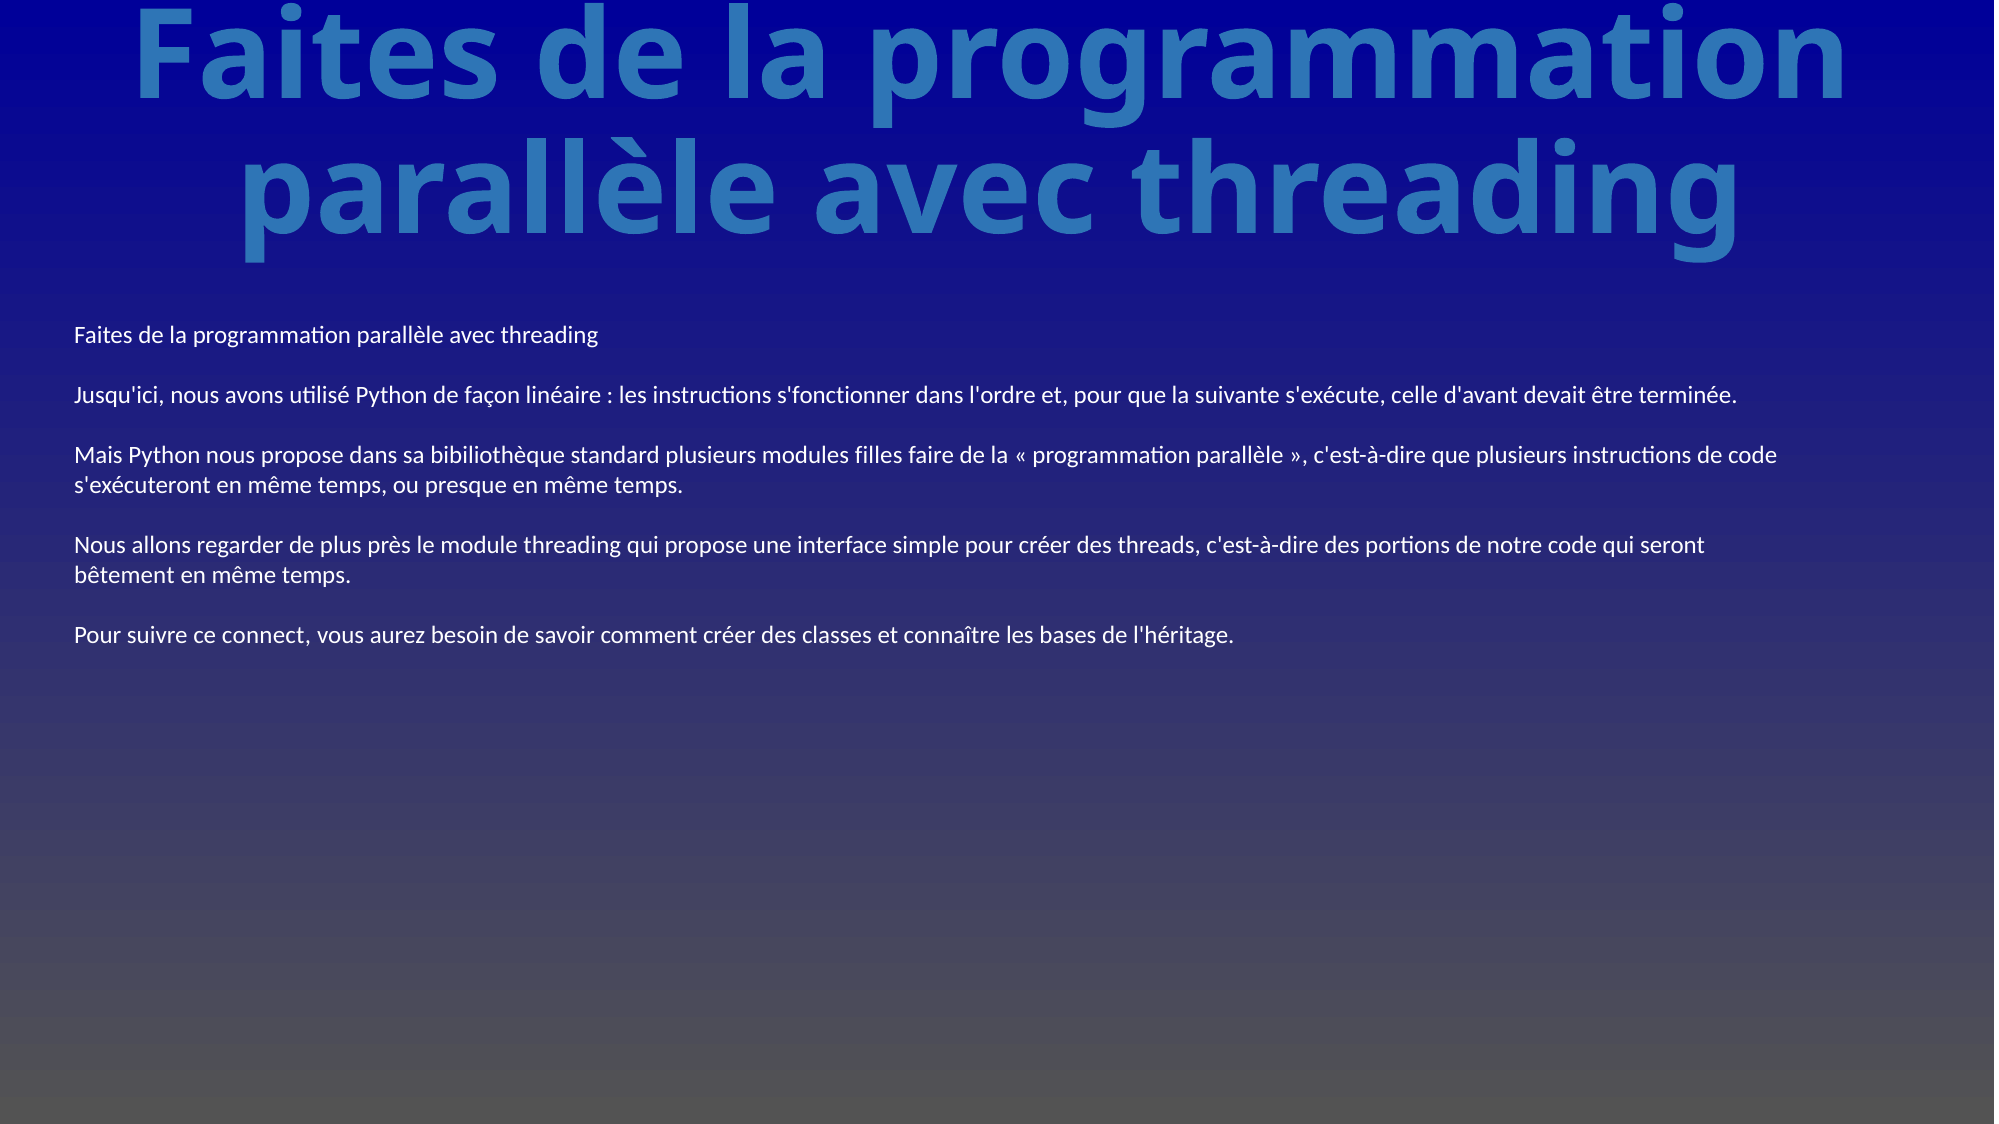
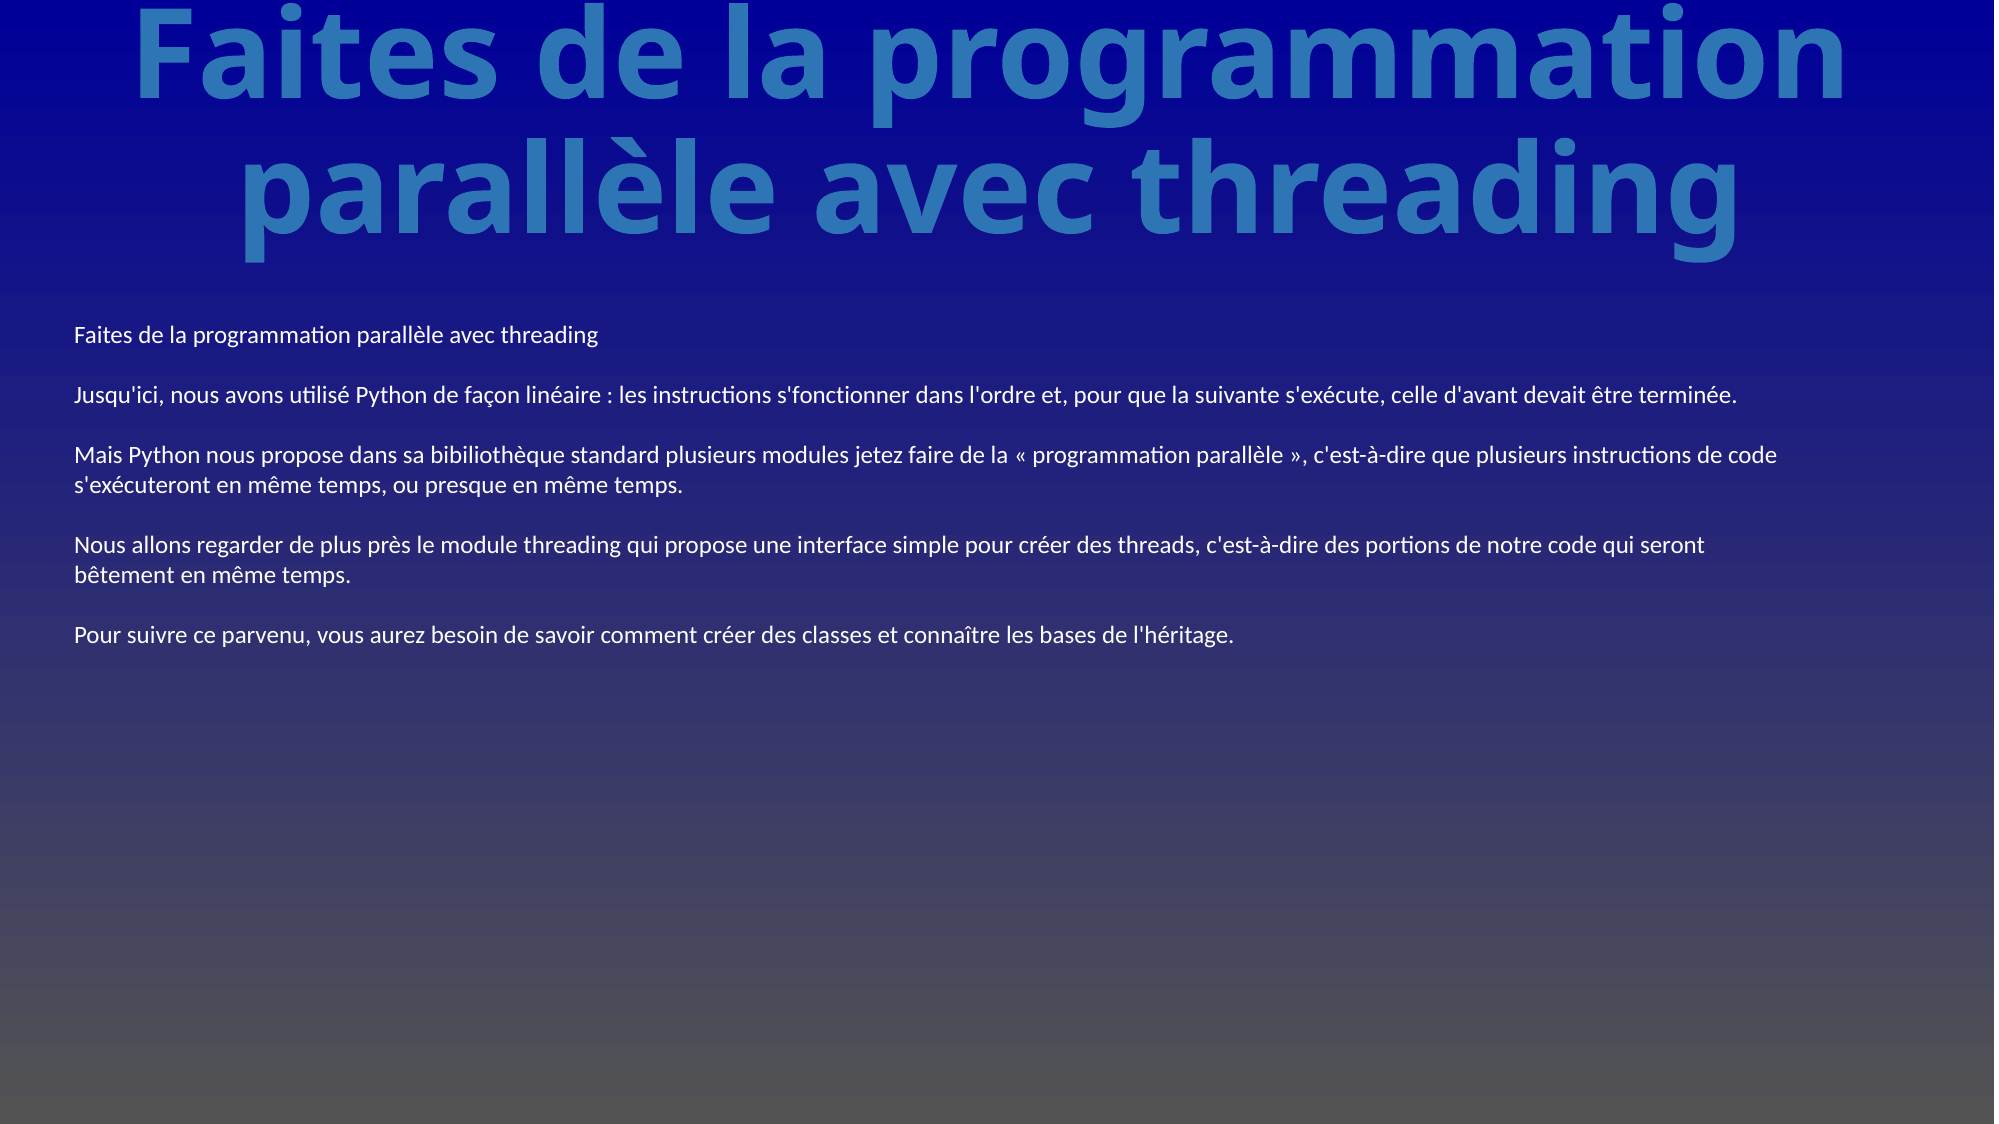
filles: filles -> jetez (879, 456)
connect: connect -> parvenu (267, 635)
